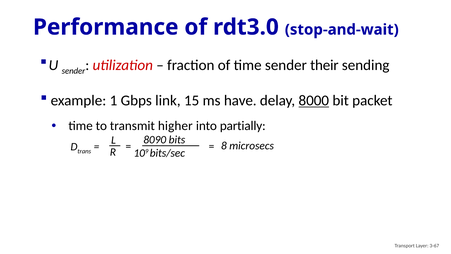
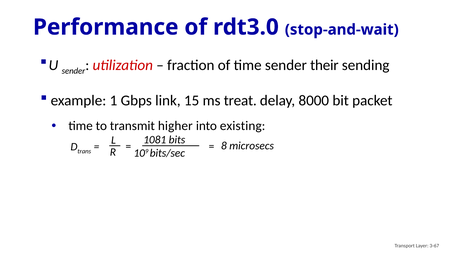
have: have -> treat (240, 100)
8000 underline: present -> none (314, 100)
partially: partially -> existing (243, 126)
8090: 8090 -> 1081 (155, 140)
